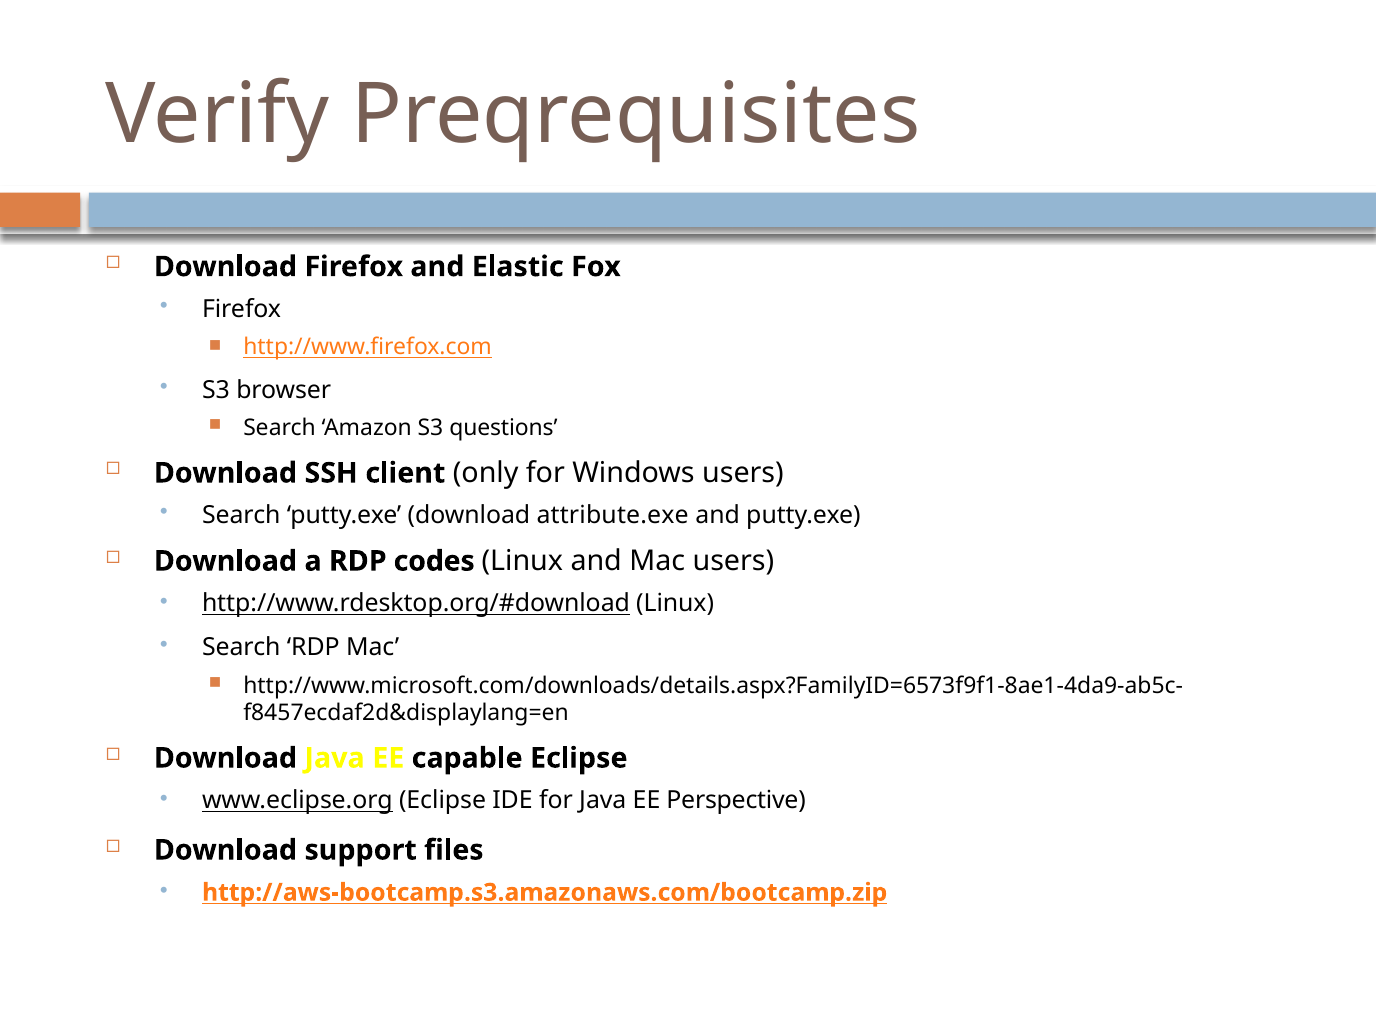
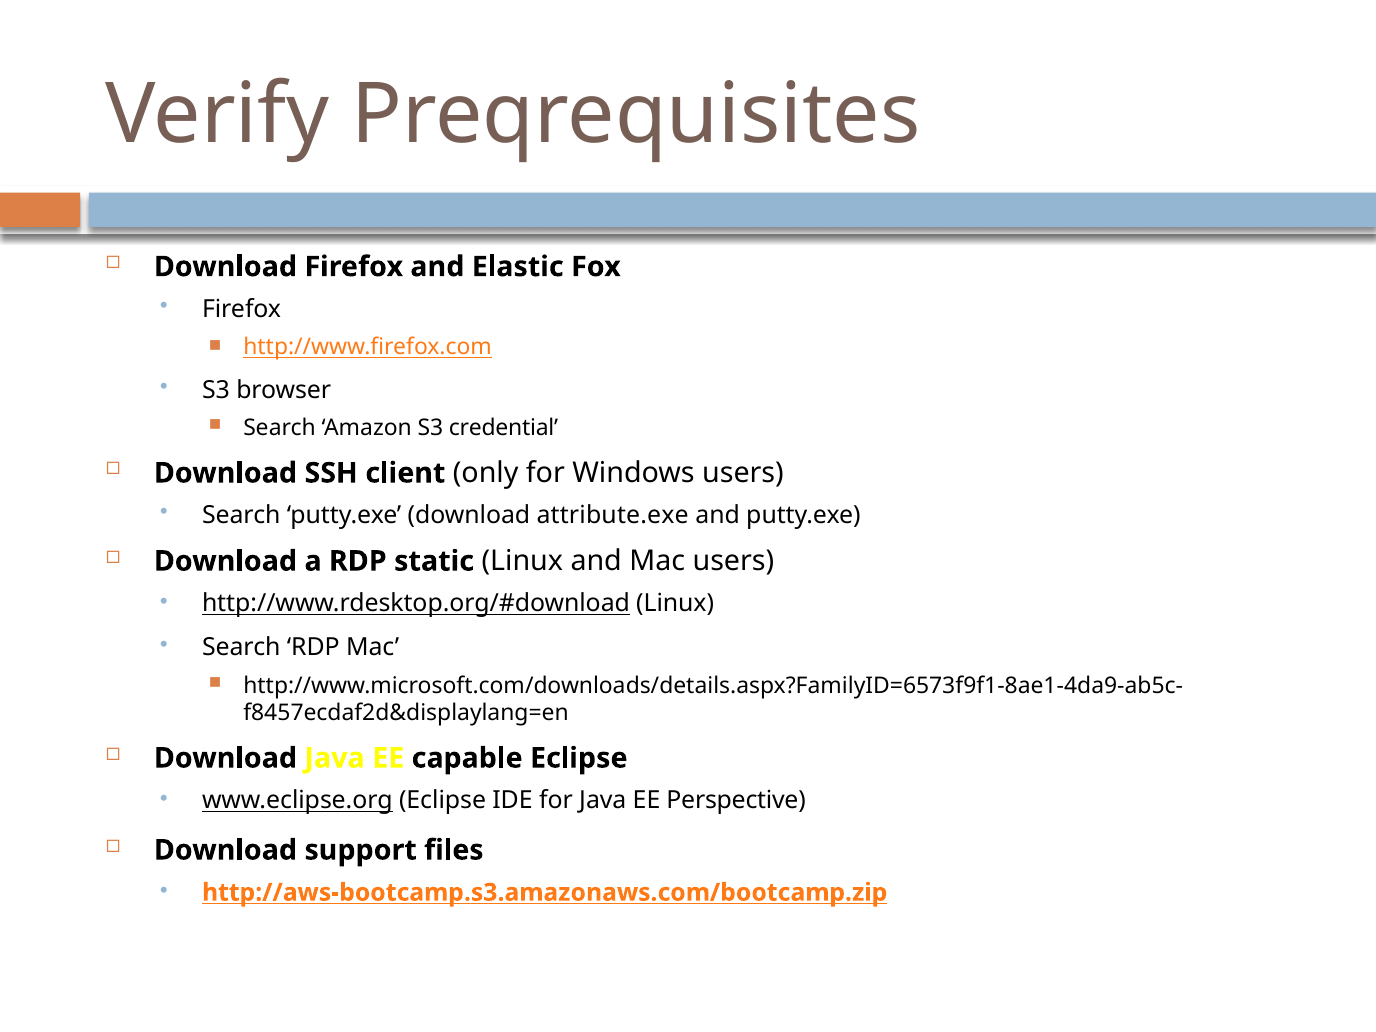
questions: questions -> credential (503, 428)
codes: codes -> static (434, 561)
